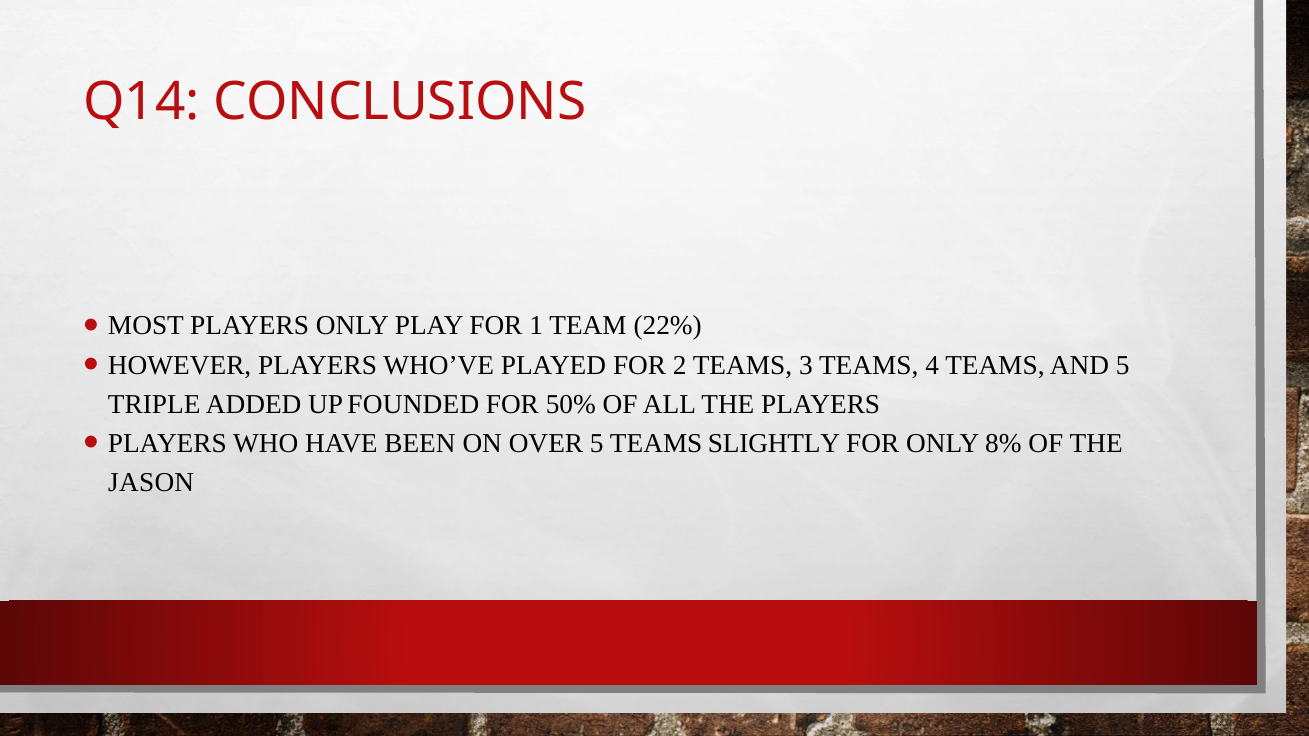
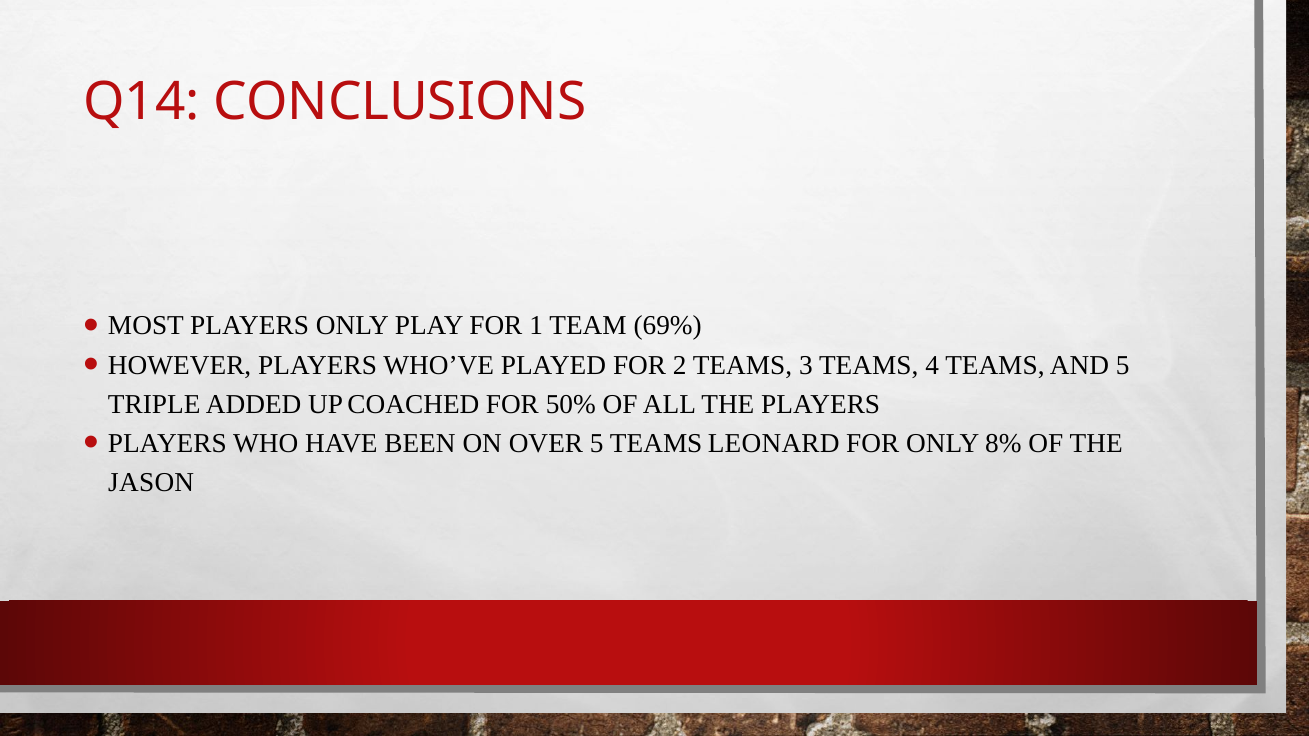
22%: 22% -> 69% (668, 326)
FOUNDED: FOUNDED -> COACHED (413, 404)
SLIGHTLY: SLIGHTLY -> LEONARD (774, 444)
